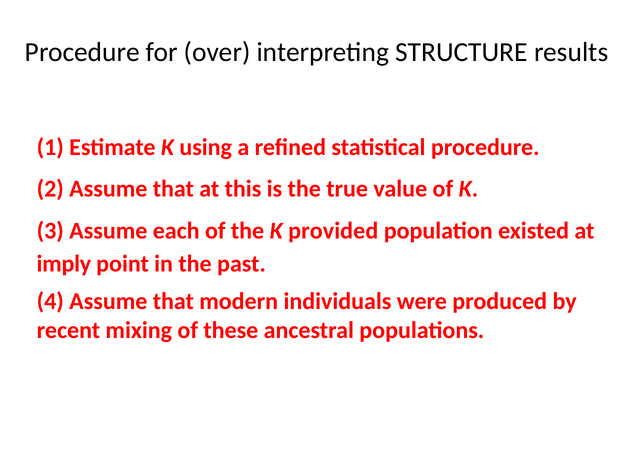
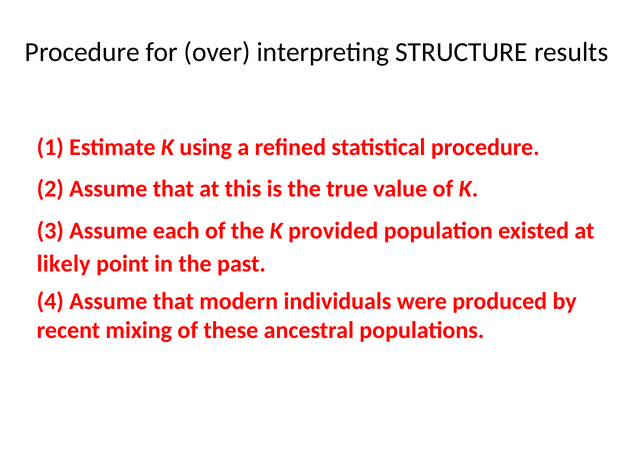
imply: imply -> likely (64, 264)
